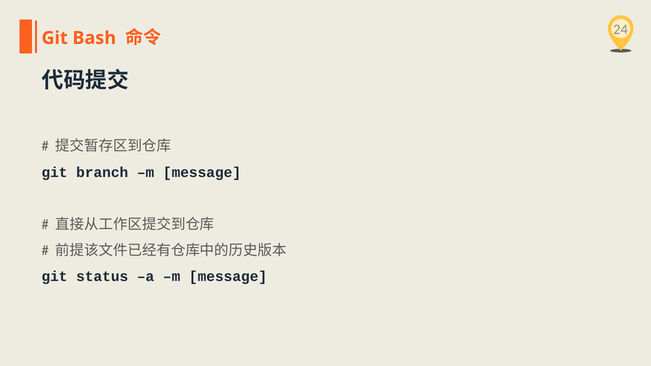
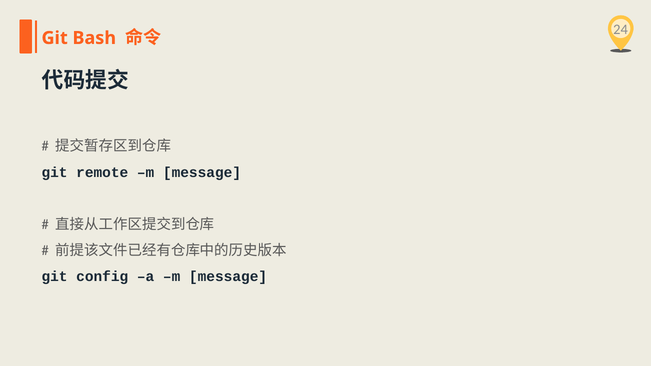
branch: branch -> remote (102, 172)
status: status -> config (102, 277)
